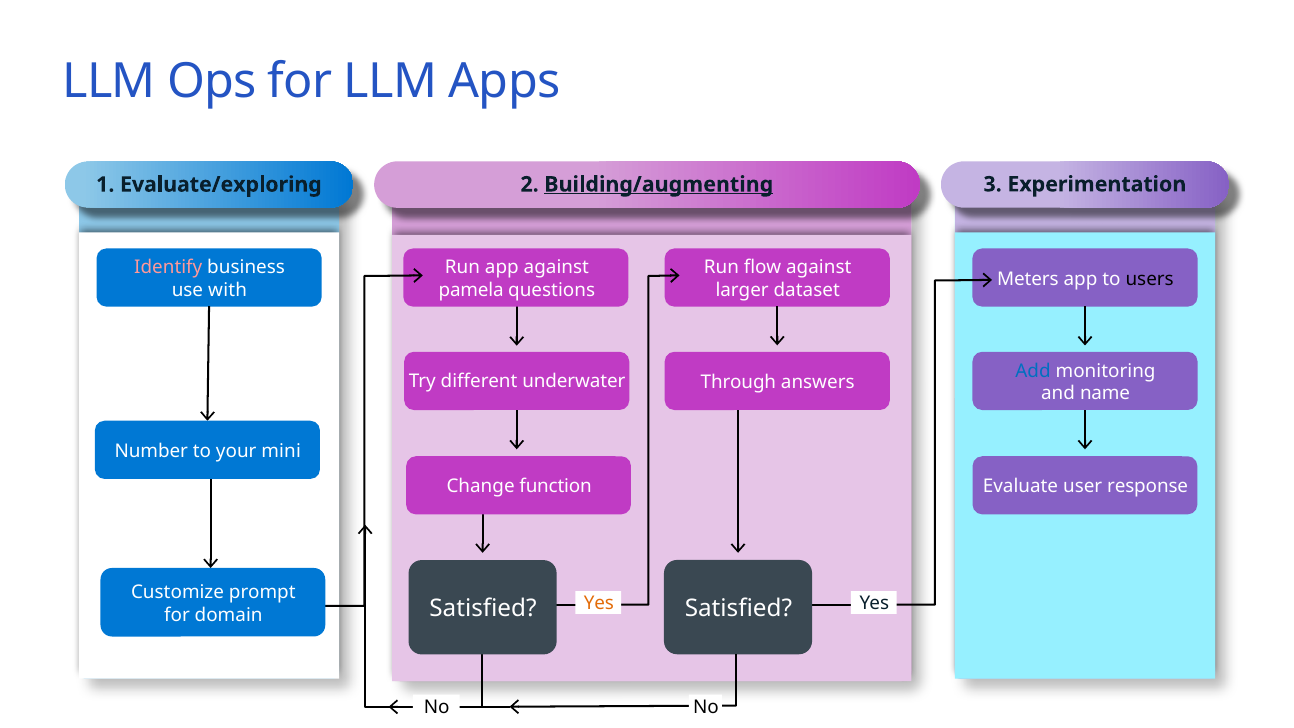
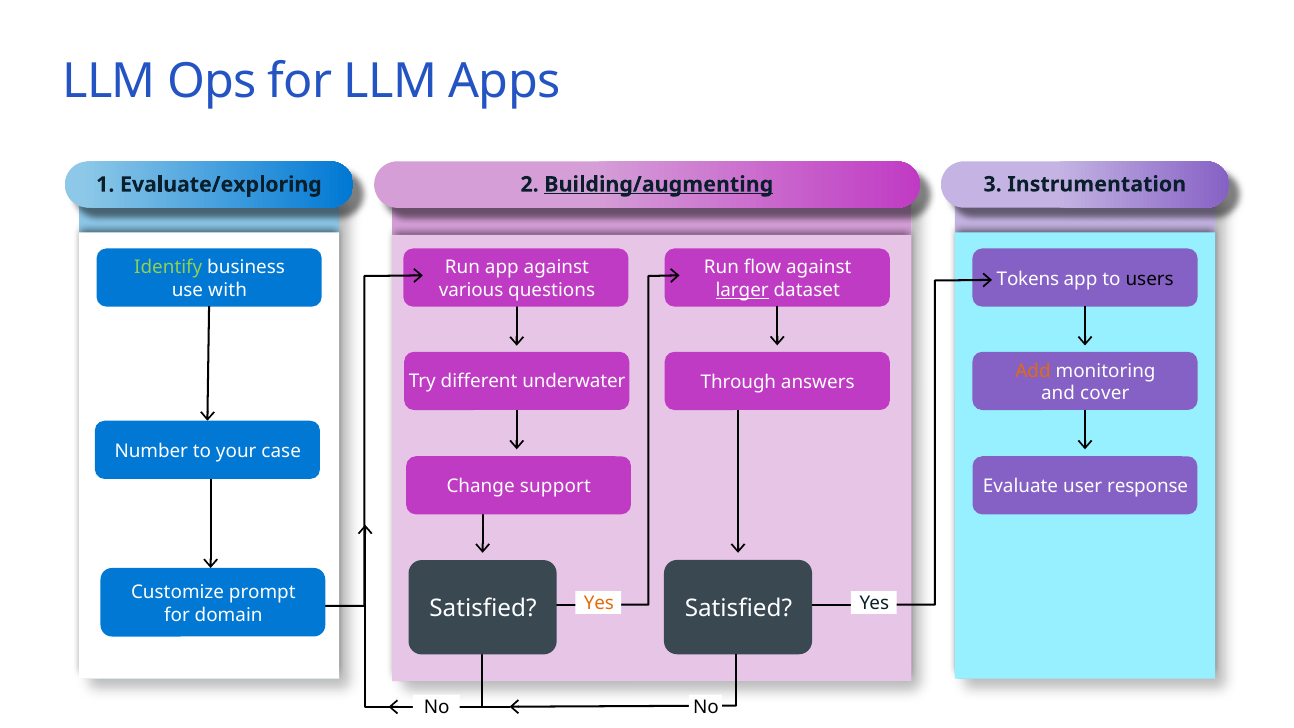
Experimentation: Experimentation -> Instrumentation (1097, 184)
Identify colour: pink -> light green (168, 267)
Meters: Meters -> Tokens (1028, 279)
pamela: pamela -> various (471, 290)
larger underline: none -> present (742, 290)
Add colour: blue -> orange (1033, 371)
name: name -> cover (1105, 393)
mini: mini -> case (281, 451)
function: function -> support (555, 486)
